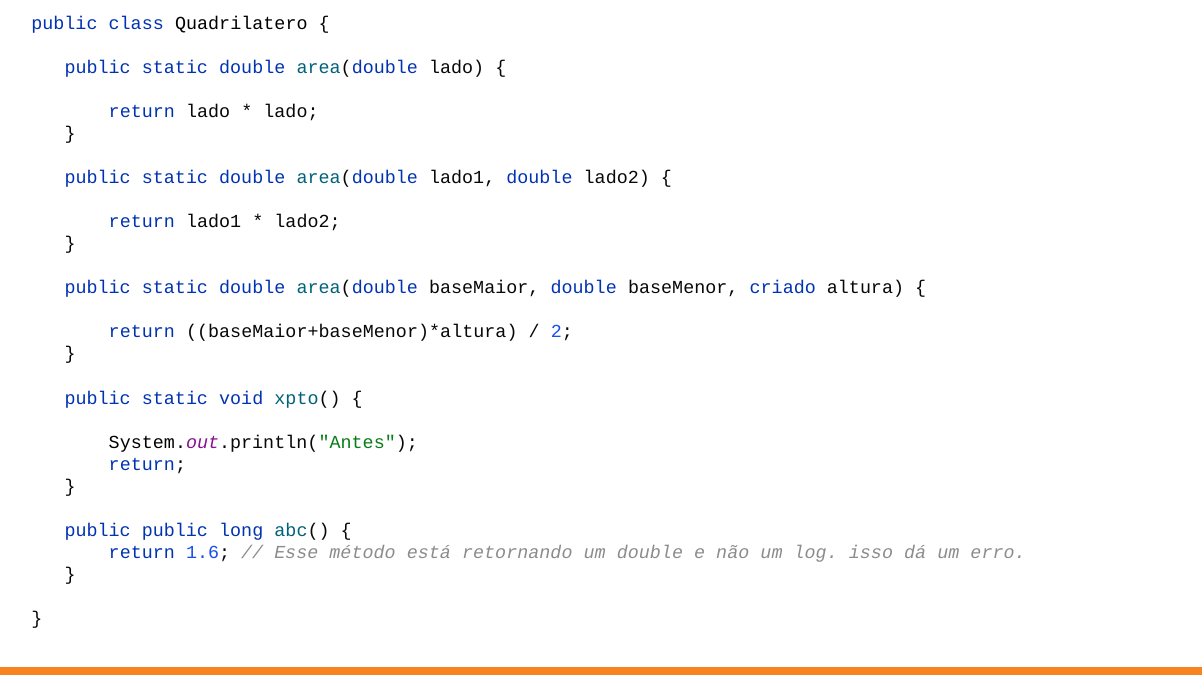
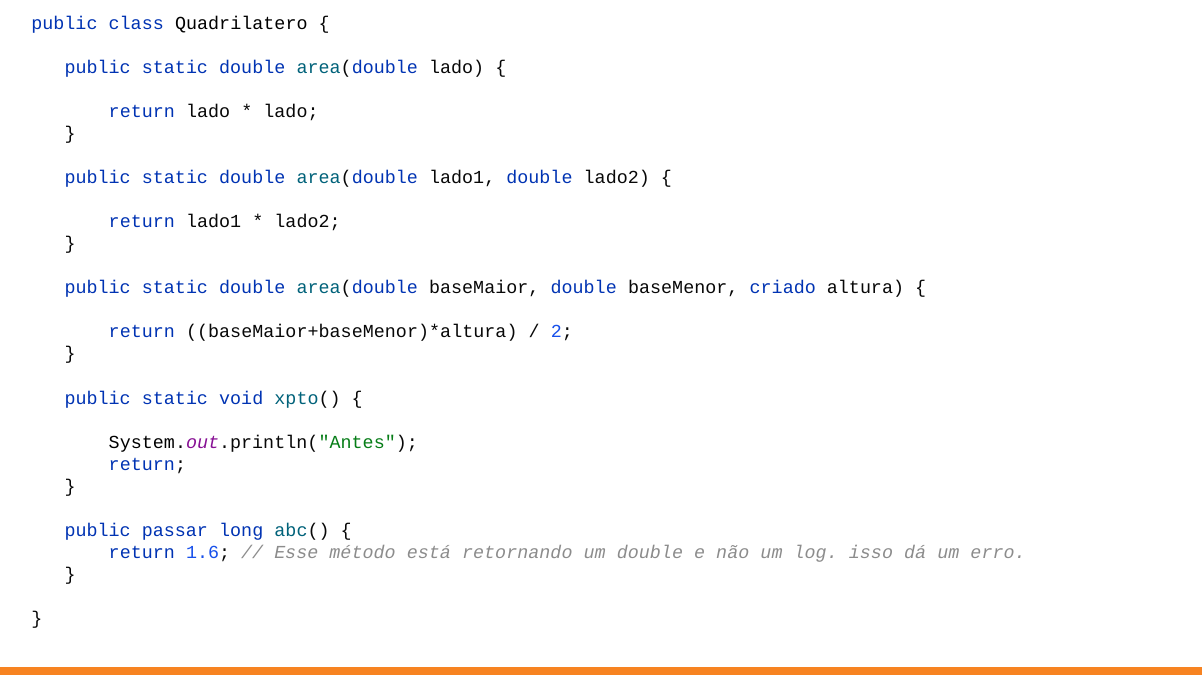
public public: public -> passar (175, 530)
